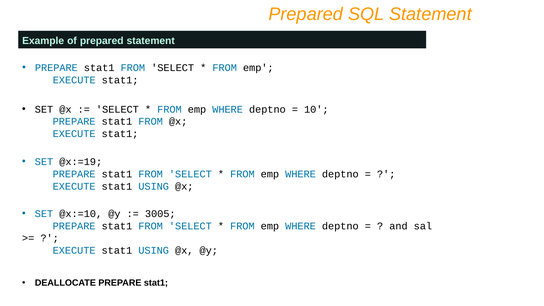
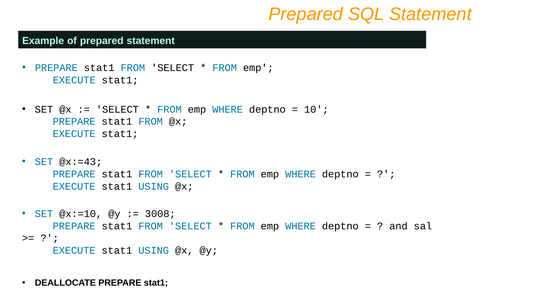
@x:=19: @x:=19 -> @x:=43 (81, 162)
3005: 3005 -> 3008 (160, 214)
